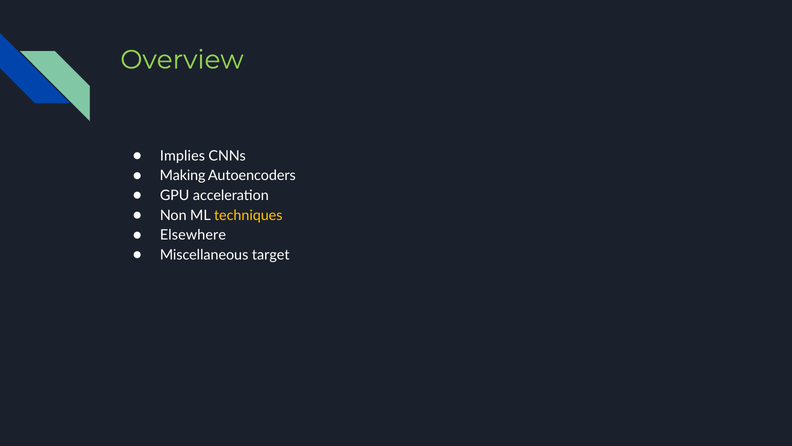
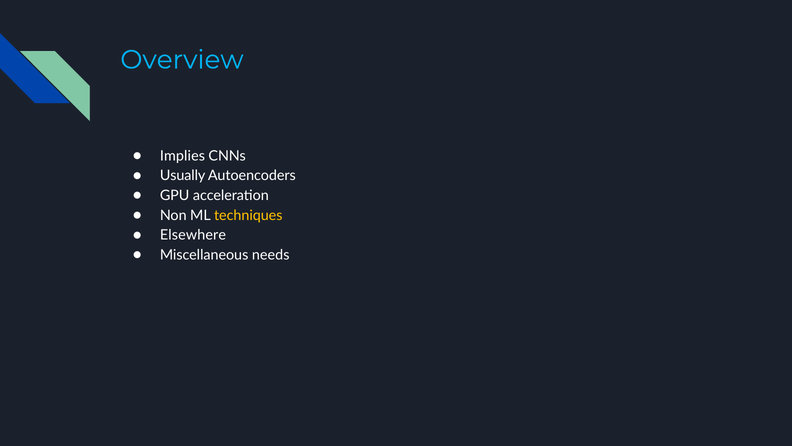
Overview colour: light green -> light blue (182, 60)
Making: Making -> Usually (183, 176)
target: target -> needs (271, 255)
